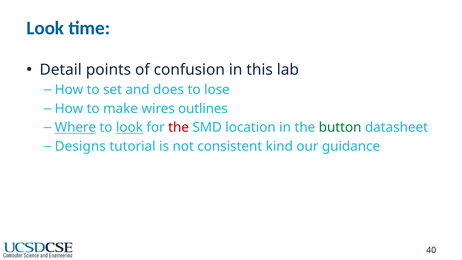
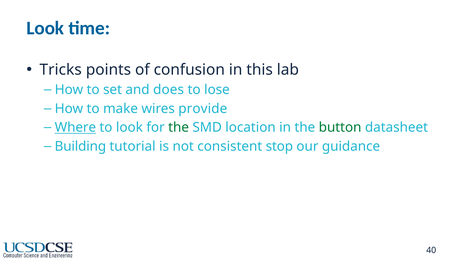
Detail: Detail -> Tricks (61, 70)
outlines: outlines -> provide (203, 109)
look underline: present -> none (129, 127)
the colour: red -> green (179, 127)
Designs: Designs -> Building (80, 146)
kind: kind -> stop (279, 146)
